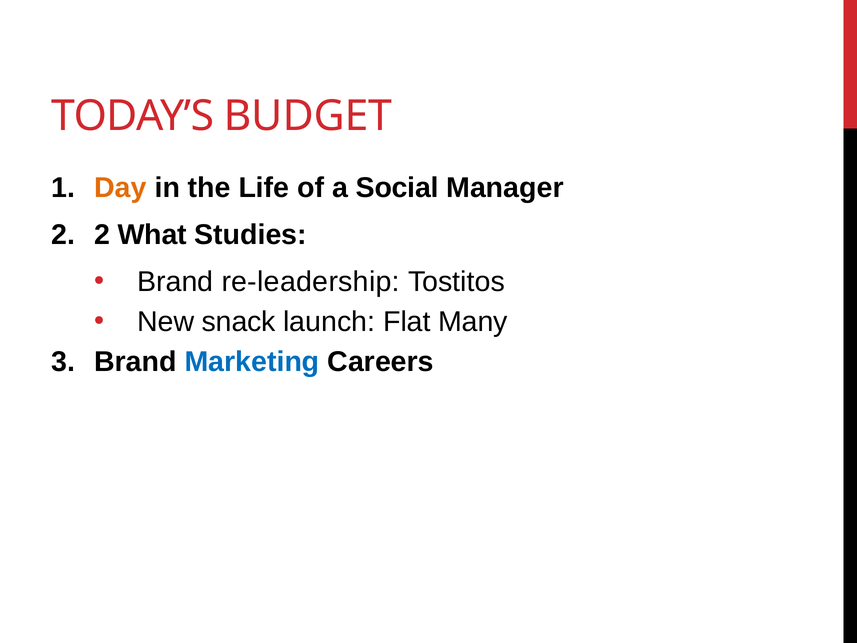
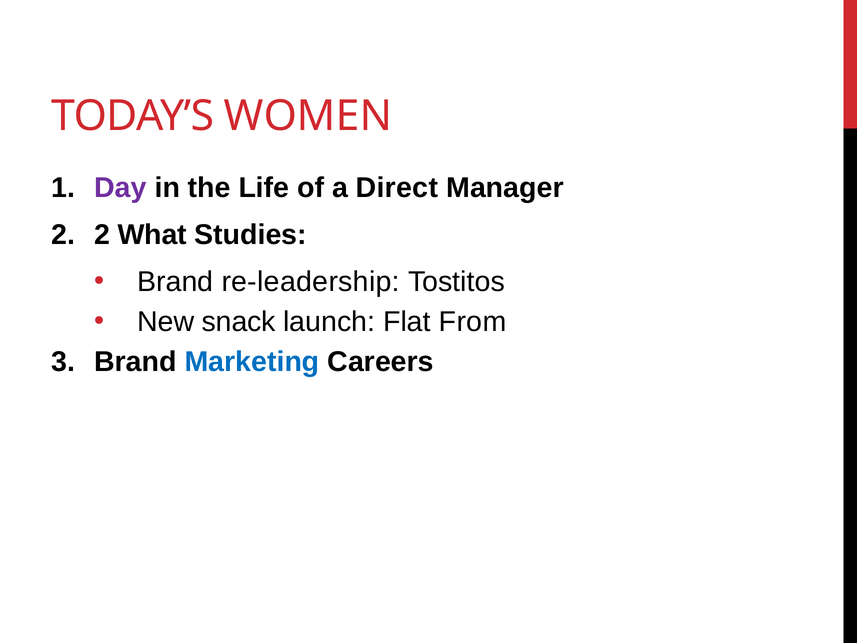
BUDGET: BUDGET -> WOMEN (308, 116)
Day colour: orange -> purple (120, 188)
Social: Social -> Direct (397, 188)
Many: Many -> From (473, 322)
